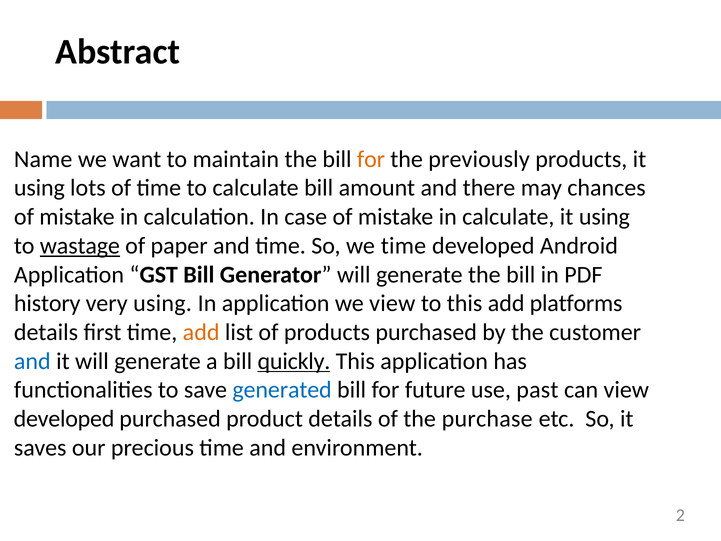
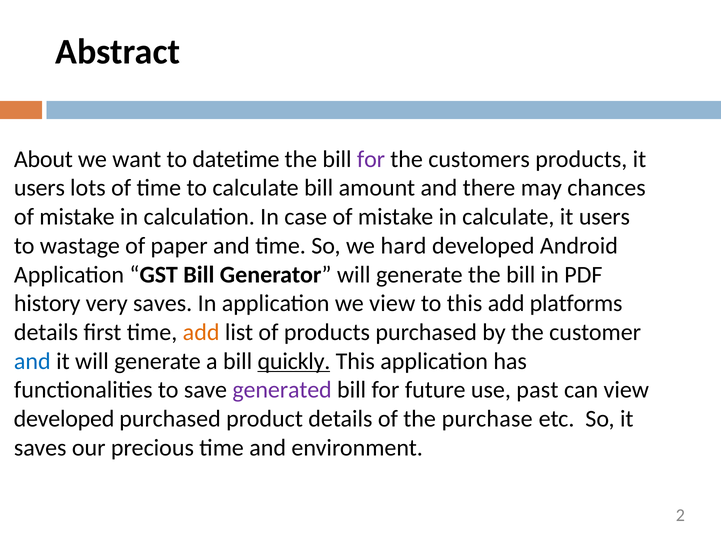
Name: Name -> About (43, 159)
maintain: maintain -> datetime (236, 159)
for colour: orange -> purple (371, 159)
previously: previously -> customers (479, 159)
using: using -> users (39, 188)
calculate it using: using -> users (604, 217)
wastage underline: present -> none (80, 246)
we time: time -> hard (403, 246)
very using: using -> saves (163, 303)
generated colour: blue -> purple (282, 390)
